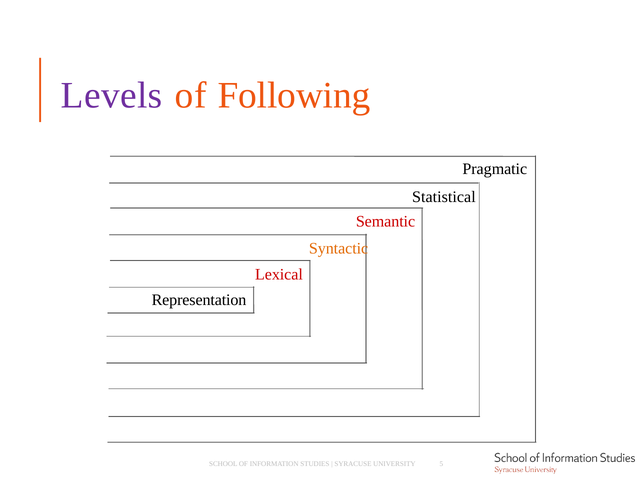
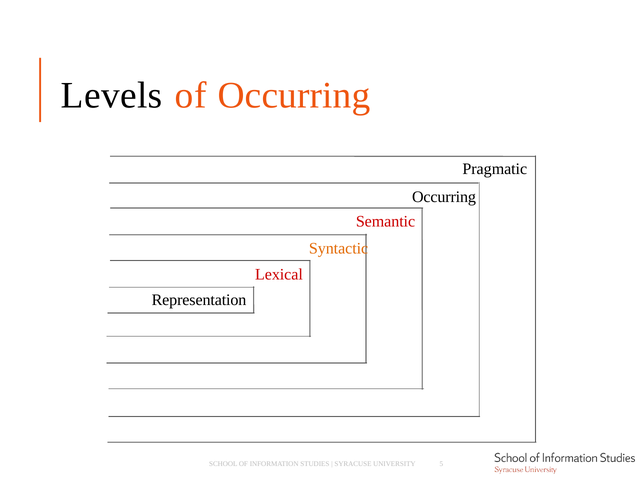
Levels colour: purple -> black (112, 95)
of Following: Following -> Occurring (294, 95)
Statistical: Statistical -> Occurring (444, 197)
